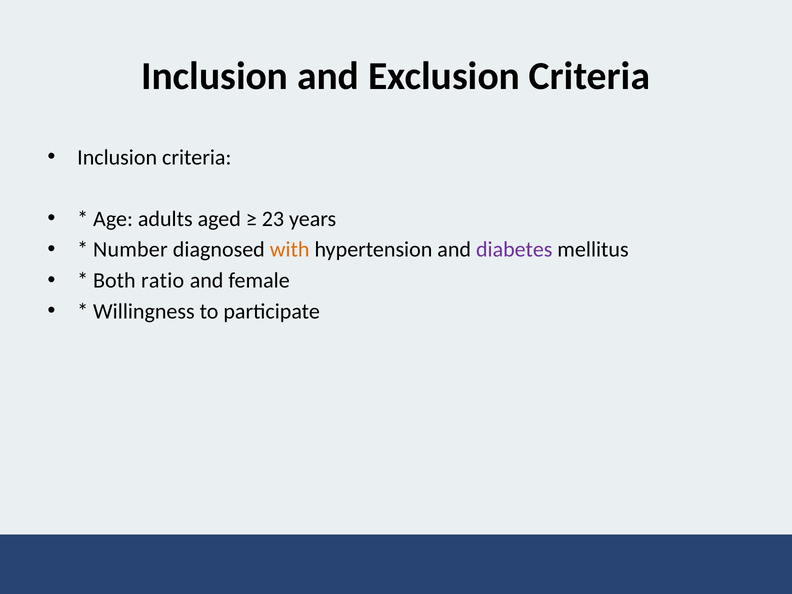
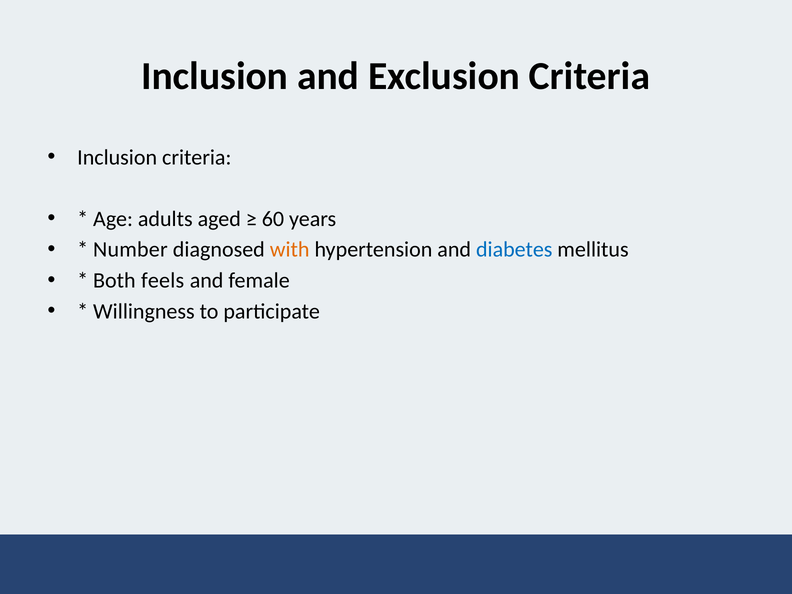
23: 23 -> 60 (273, 219)
diabetes colour: purple -> blue (514, 250)
ratio: ratio -> feels (163, 281)
